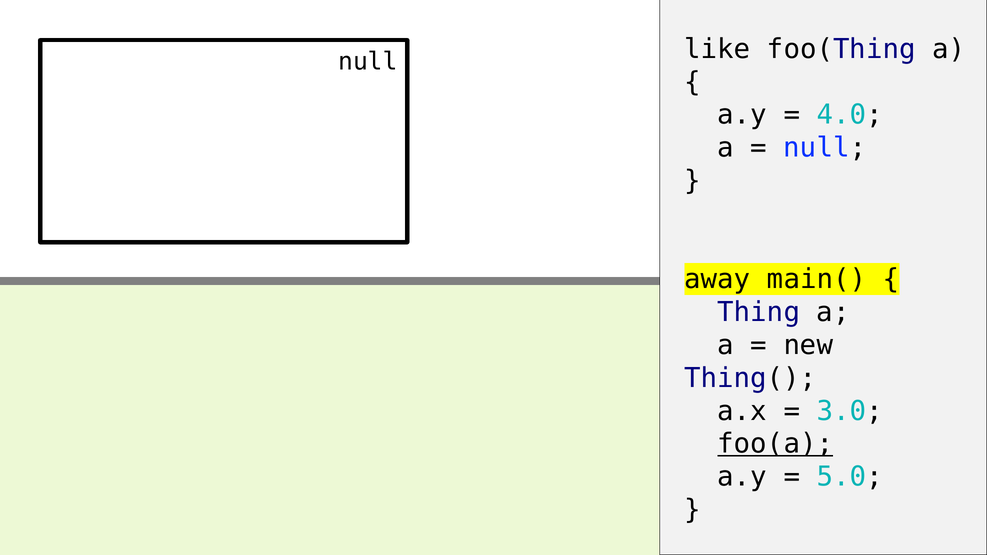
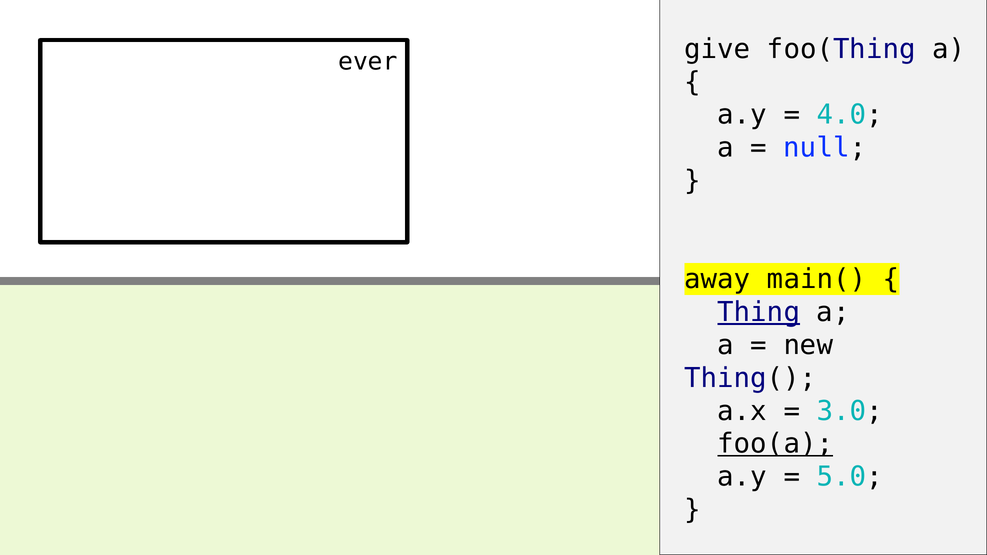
like: like -> give (717, 49)
null: null -> ever (368, 61)
Thing underline: none -> present (759, 312)
